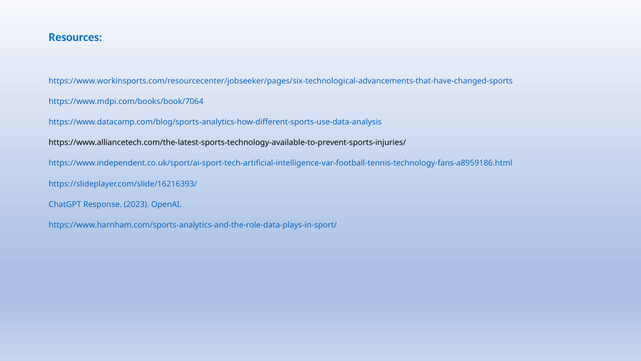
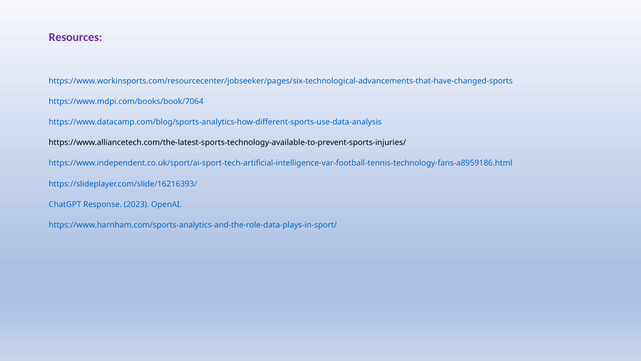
Resources colour: blue -> purple (75, 37)
